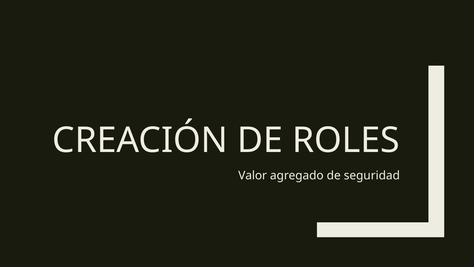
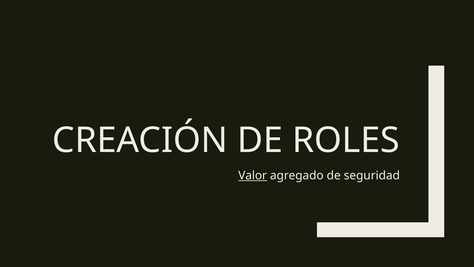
Valor underline: none -> present (253, 175)
